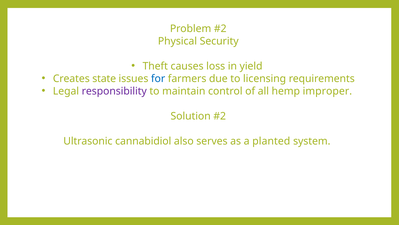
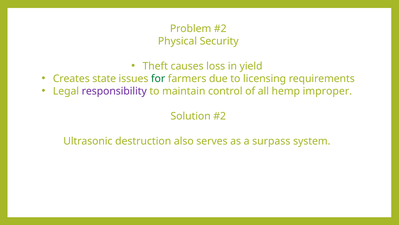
for colour: blue -> green (158, 78)
cannabidiol: cannabidiol -> destruction (143, 141)
planted: planted -> surpass (271, 141)
